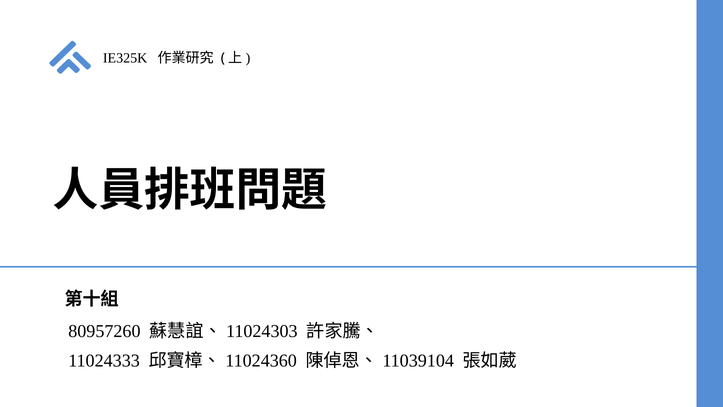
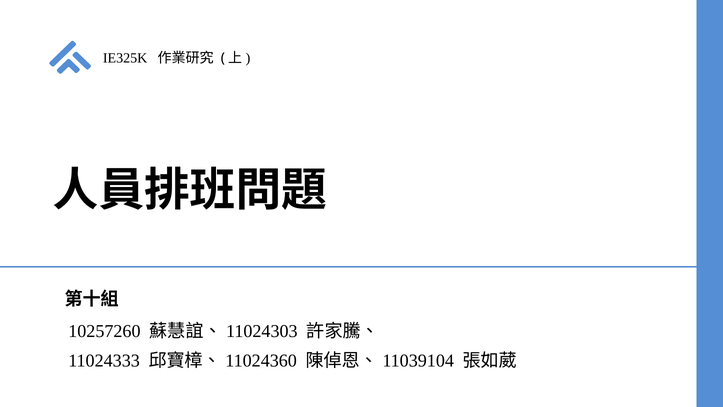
80957260: 80957260 -> 10257260 (104, 331)
